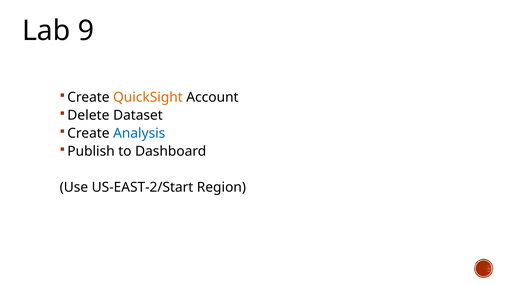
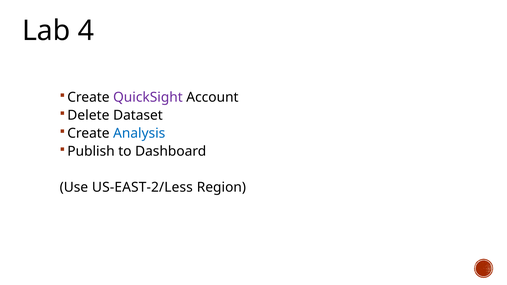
9: 9 -> 4 (86, 31)
QuickSight colour: orange -> purple (148, 97)
US-EAST-2/Start: US-EAST-2/Start -> US-EAST-2/Less (142, 187)
